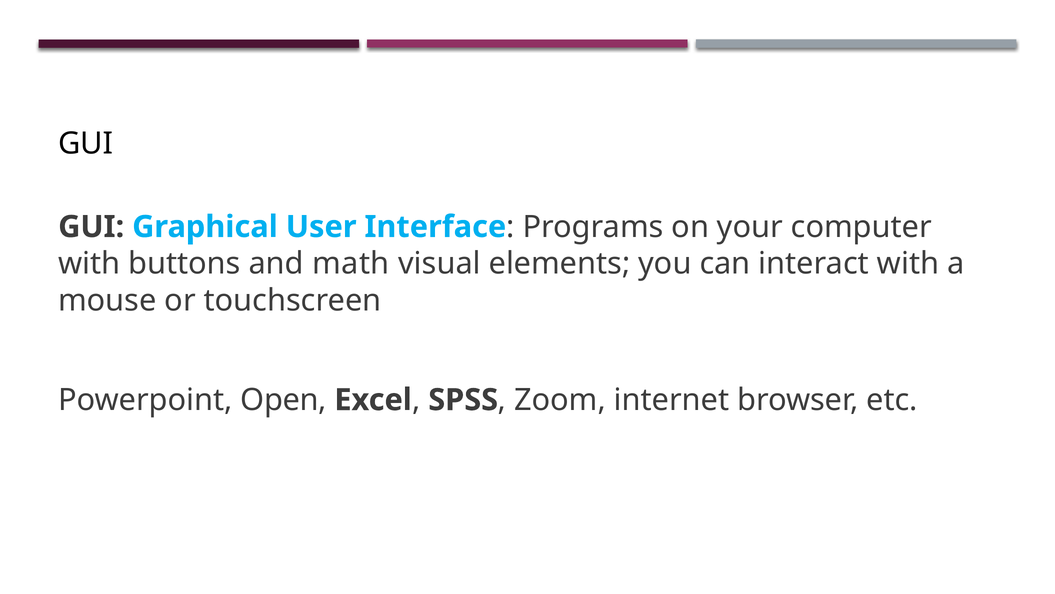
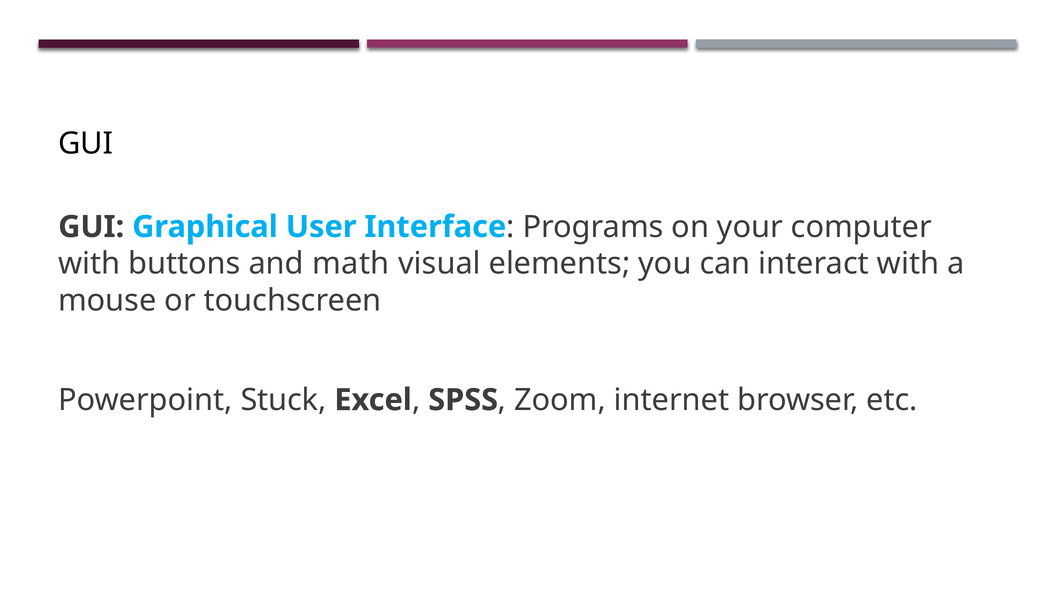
Open: Open -> Stuck (283, 400)
